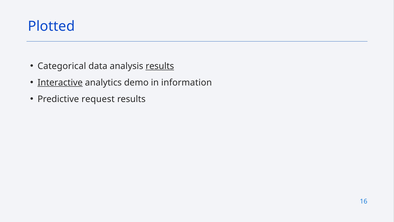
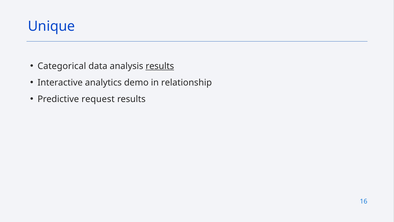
Plotted: Plotted -> Unique (51, 26)
Interactive underline: present -> none (60, 82)
information: information -> relationship (187, 82)
